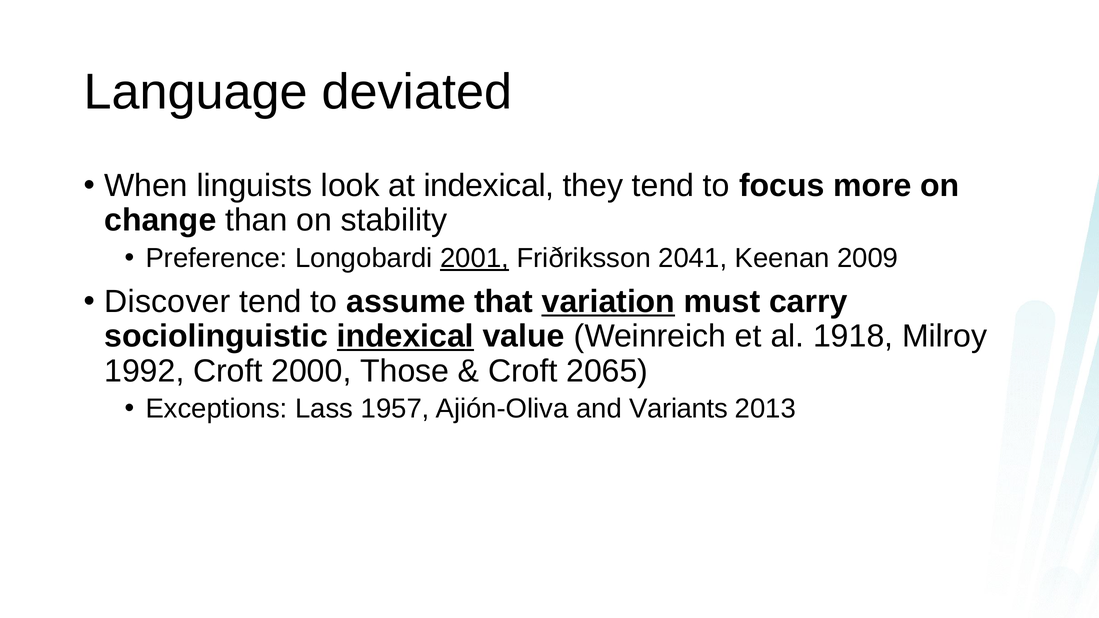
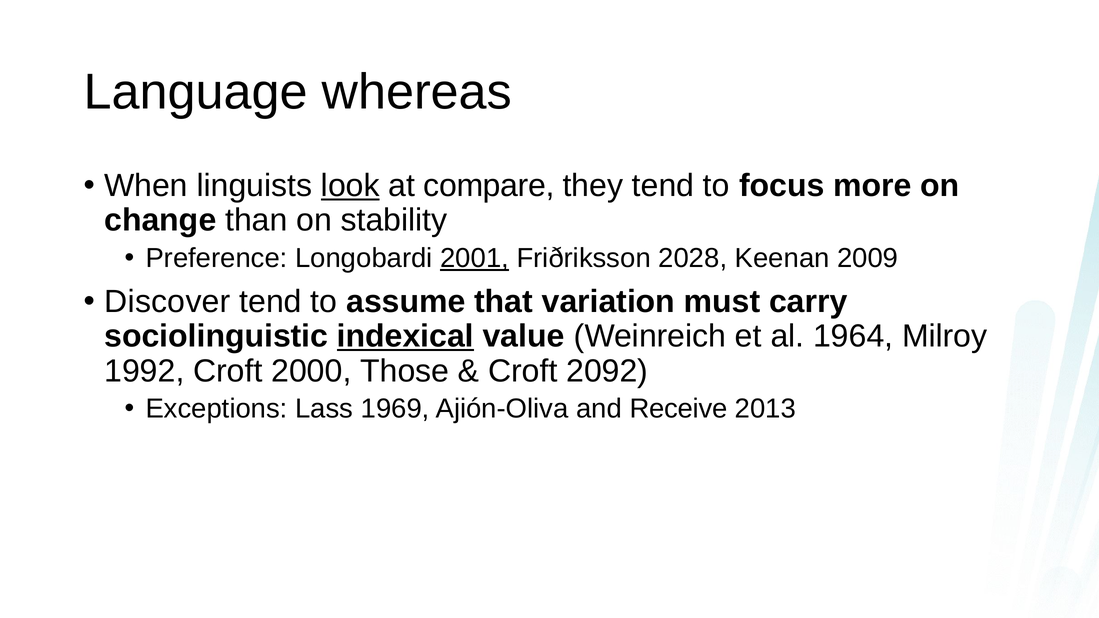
deviated: deviated -> whereas (417, 92)
look underline: none -> present (350, 186)
at indexical: indexical -> compare (489, 186)
2041: 2041 -> 2028 (693, 258)
variation underline: present -> none (608, 302)
1918: 1918 -> 1964 (853, 337)
2065: 2065 -> 2092 (607, 371)
1957: 1957 -> 1969 (395, 409)
Variants: Variants -> Receive (679, 409)
